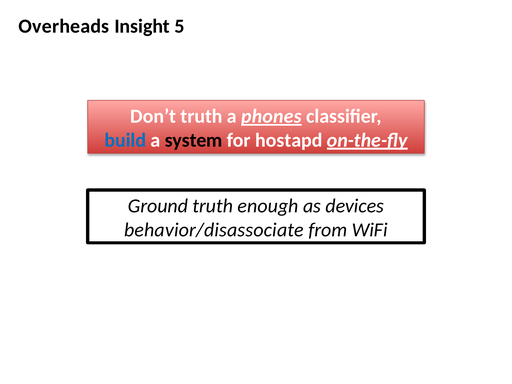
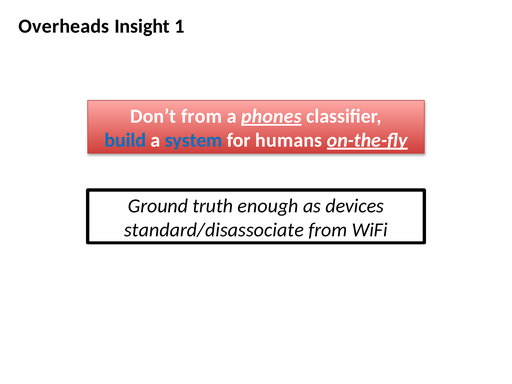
5: 5 -> 1 (179, 26)
Don’t truth: truth -> from (201, 116)
system colour: black -> blue (194, 140)
hostapd: hostapd -> humans (289, 140)
behavior/disassociate: behavior/disassociate -> standard/disassociate (214, 230)
